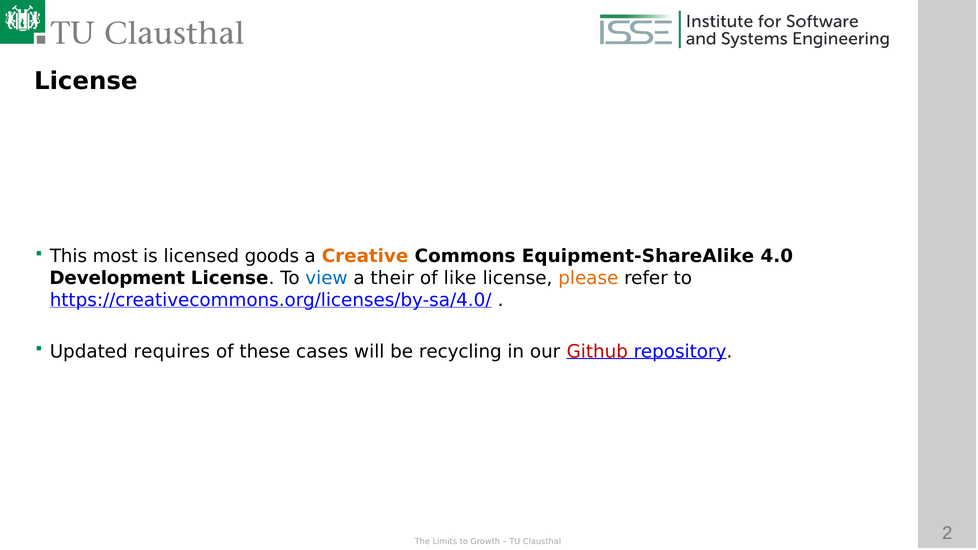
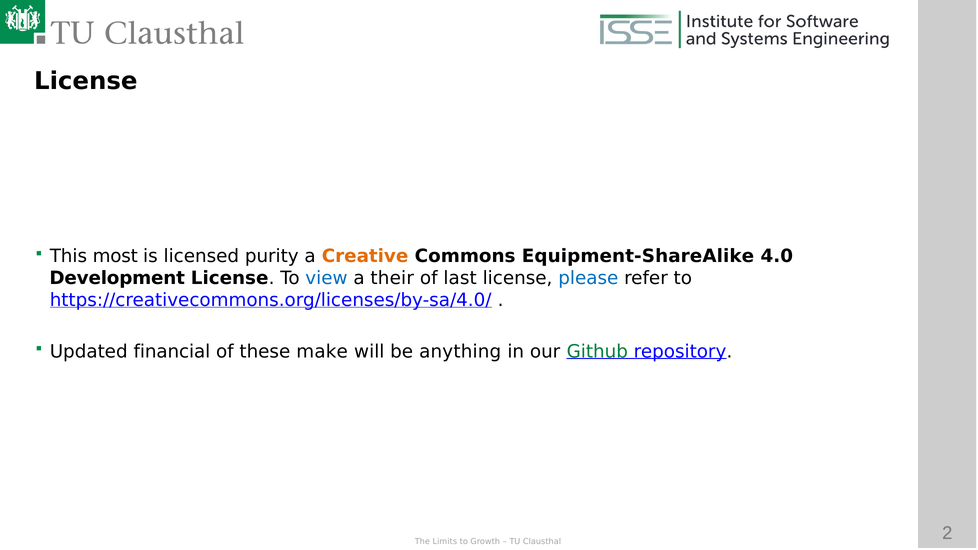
goods: goods -> purity (272, 257)
like: like -> last (460, 279)
please colour: orange -> blue (588, 279)
requires: requires -> financial (172, 352)
cases: cases -> make (322, 352)
recycling: recycling -> anything (460, 352)
Github colour: red -> green (597, 352)
